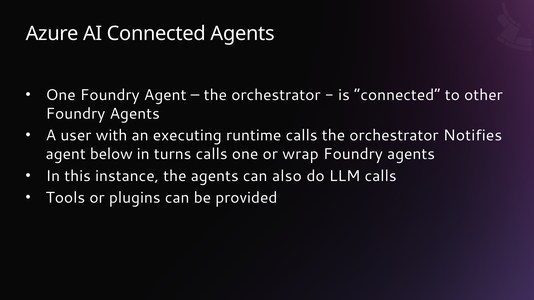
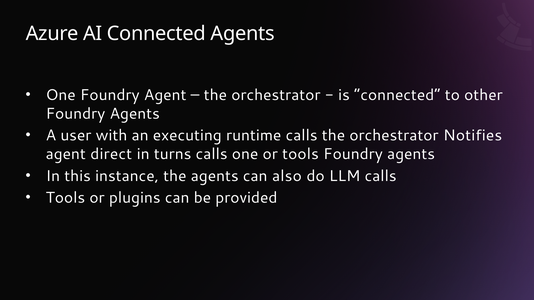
below: below -> direct (111, 154)
or wrap: wrap -> tools (300, 154)
